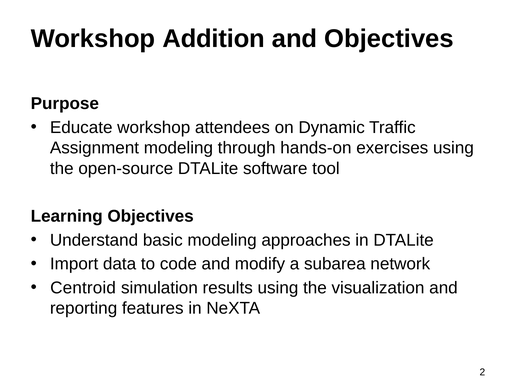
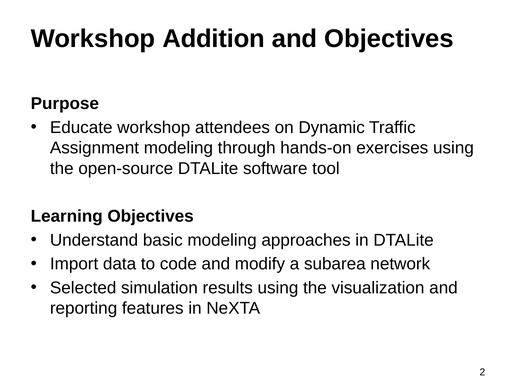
Centroid: Centroid -> Selected (83, 288)
